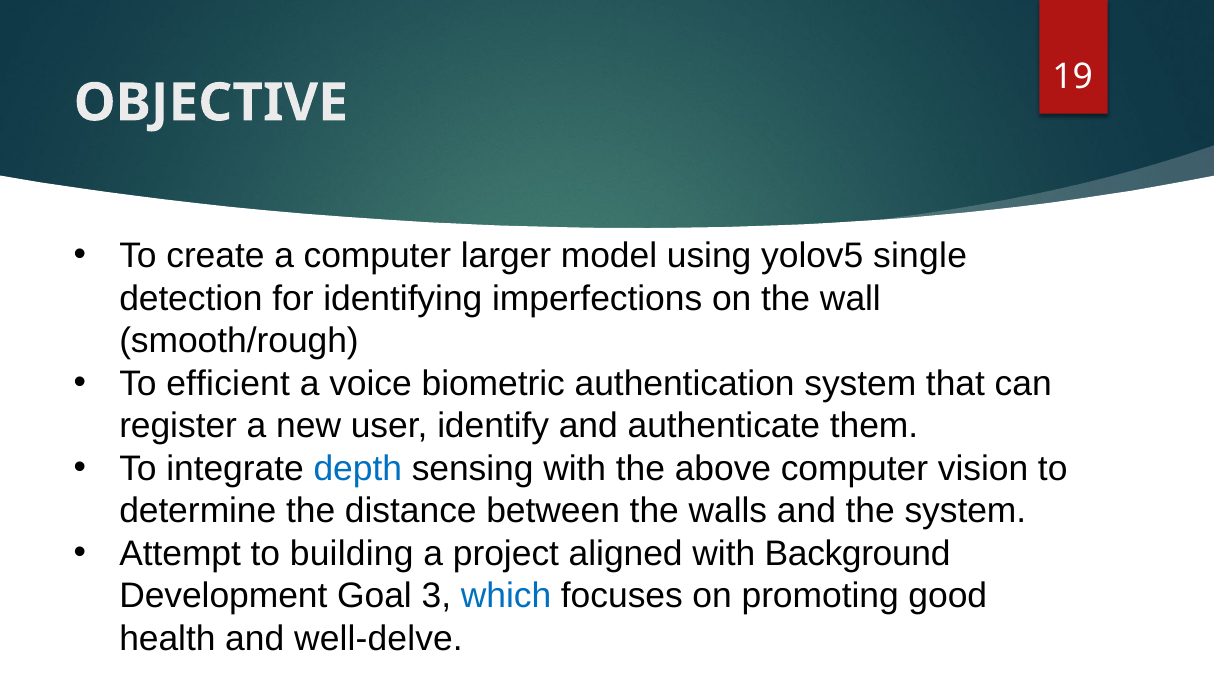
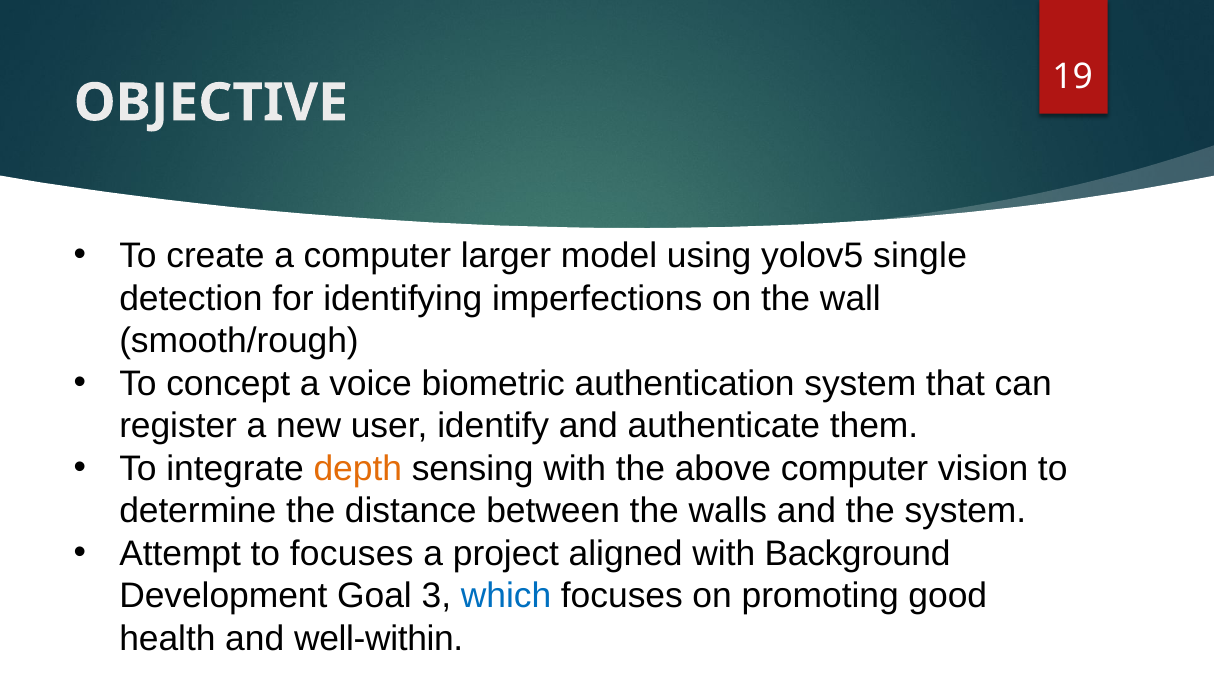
efficient: efficient -> concept (228, 383)
depth colour: blue -> orange (358, 468)
to building: building -> focuses (352, 553)
well-delve: well-delve -> well-within (379, 638)
